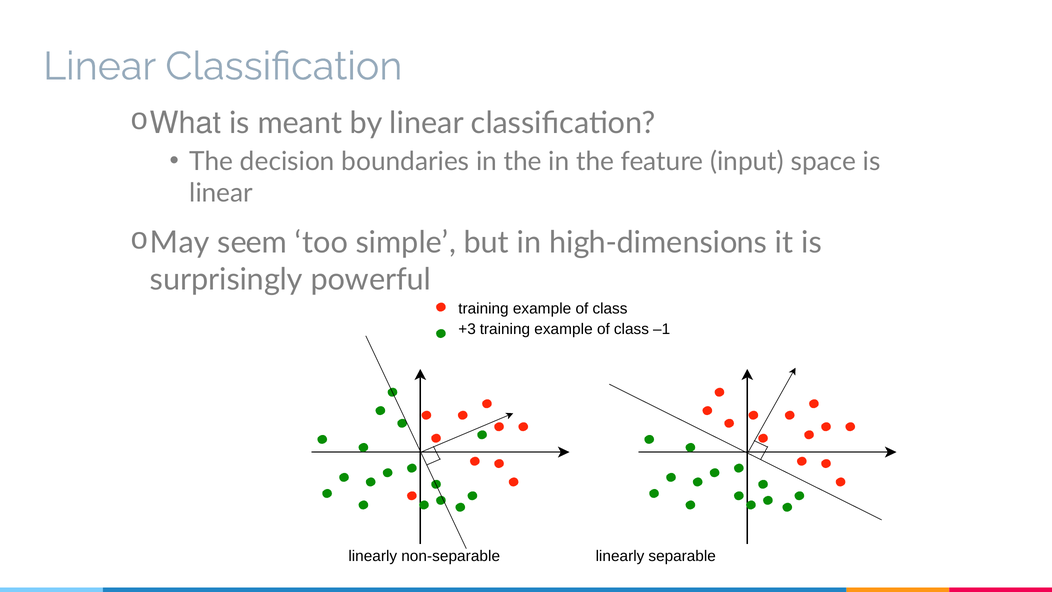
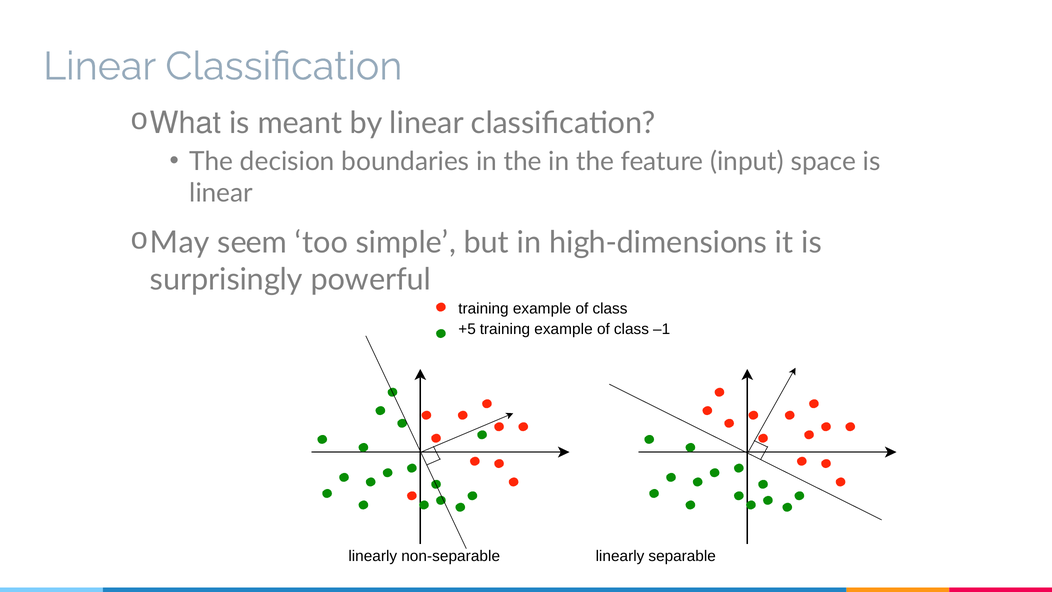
+3: +3 -> +5 (467, 329)
